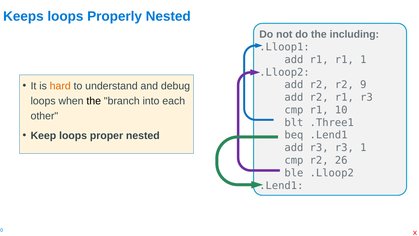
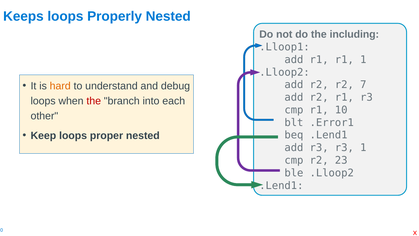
9: 9 -> 7 (363, 85)
the colour: black -> red (94, 101)
.Three1: .Three1 -> .Error1 (332, 122)
26: 26 -> 23 (341, 160)
